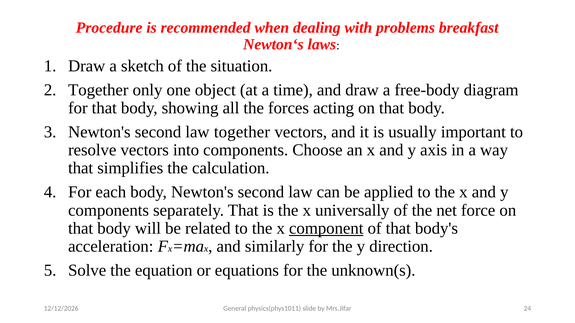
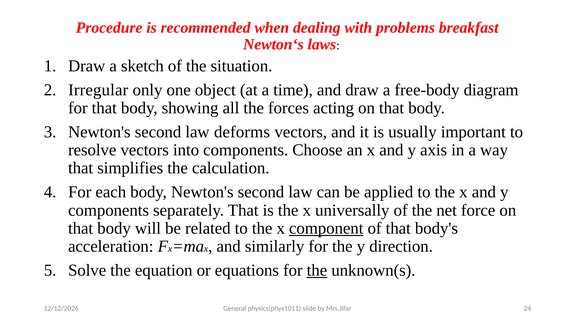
Together: Together -> Irregular (98, 90)
law together: together -> deforms (242, 132)
the underline: none -> present (317, 271)
